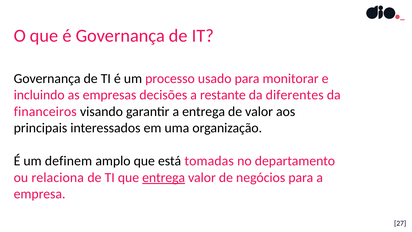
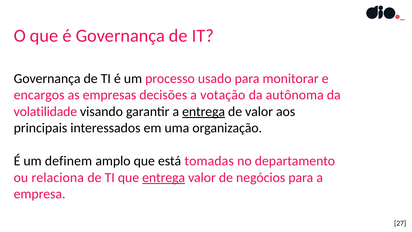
incluindo: incluindo -> encargos (39, 95)
restante: restante -> votação (223, 95)
diferentes: diferentes -> autônoma (295, 95)
financeiros: financeiros -> volatilidade (45, 111)
entrega underline: none -> present (204, 111)
